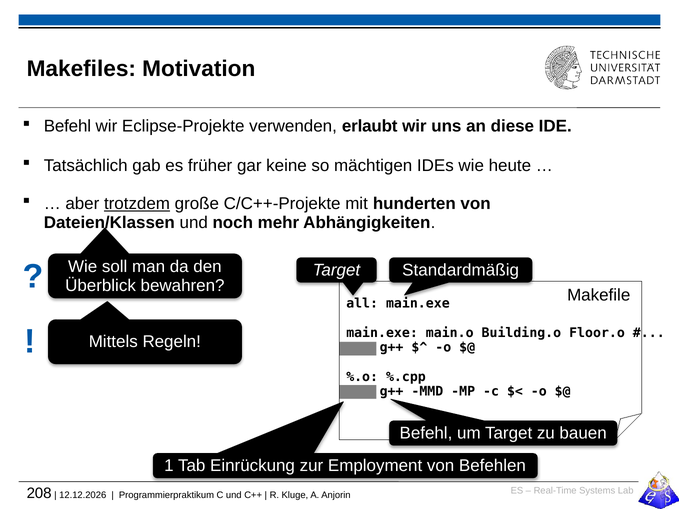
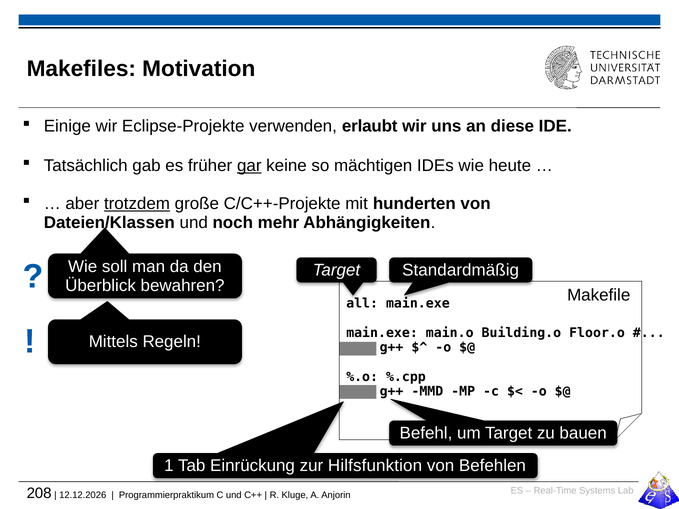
Befehl: Befehl -> Einige (67, 126)
gar underline: none -> present (249, 166)
Employment: Employment -> Hilfsfunktion (375, 466)
